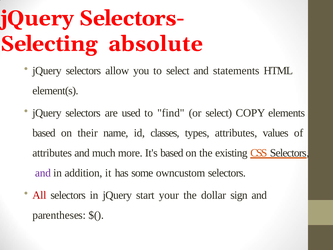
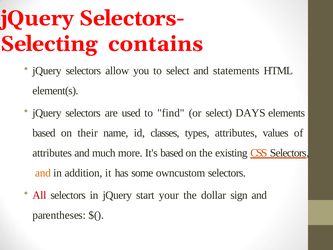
absolute: absolute -> contains (156, 44)
COPY: COPY -> DAYS (250, 113)
and colour: purple -> orange (43, 173)
